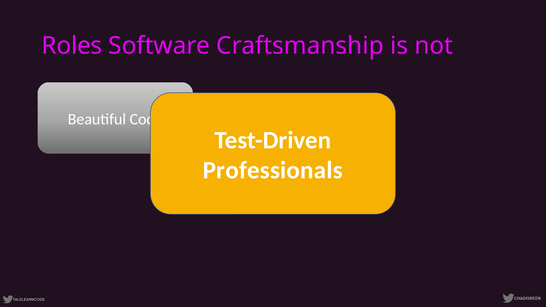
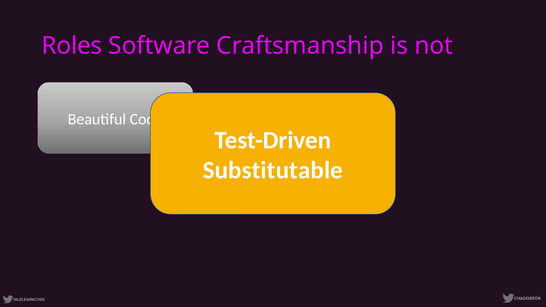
Professionals: Professionals -> Substitutable (273, 170)
